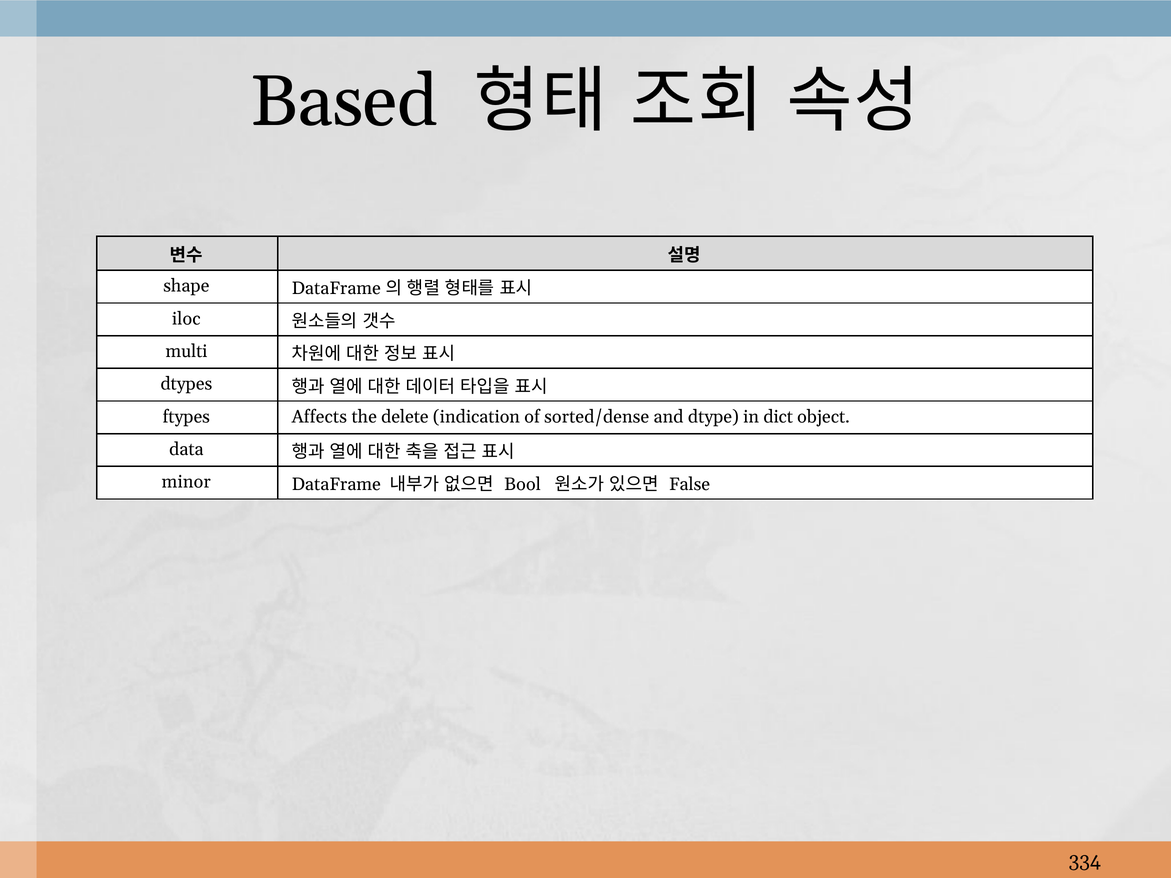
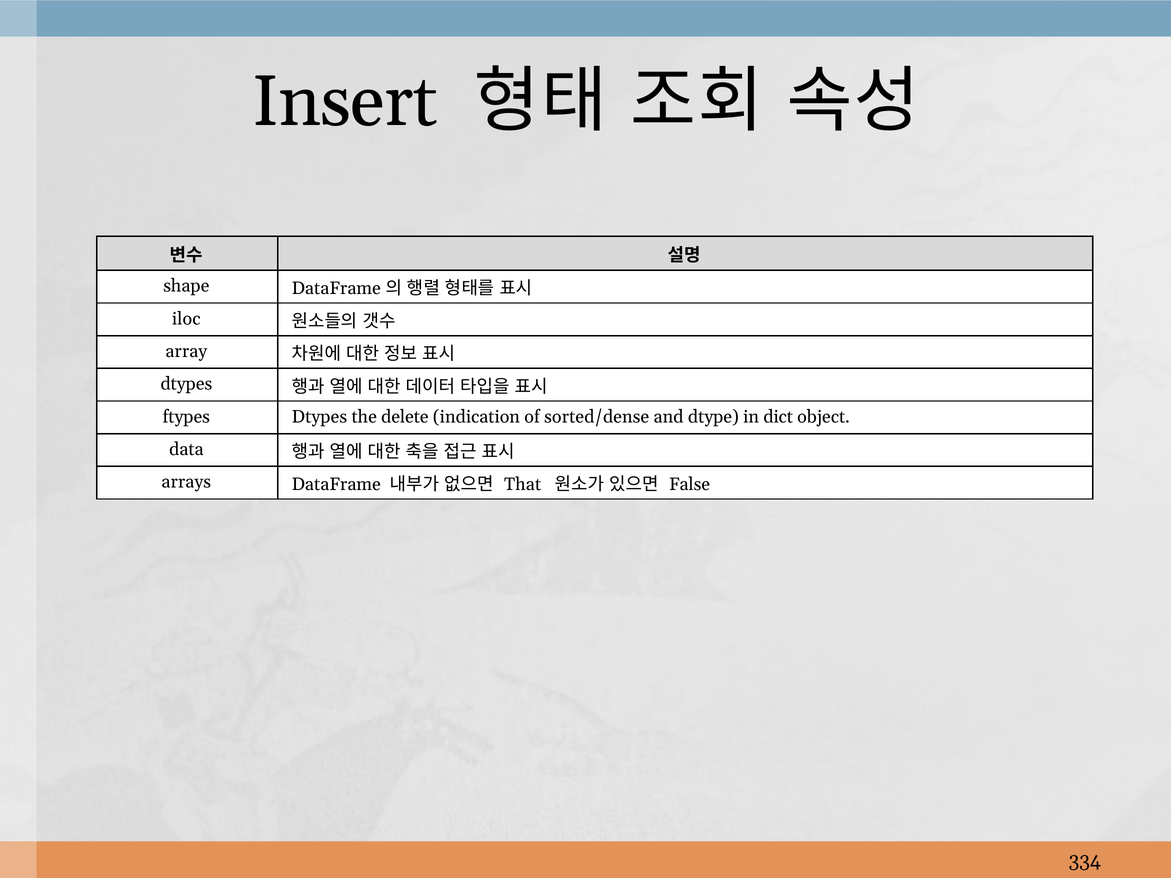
Based: Based -> Insert (345, 102)
multi: multi -> array (186, 351)
ftypes Affects: Affects -> Dtypes (319, 417)
minor: minor -> arrays (186, 482)
Bool: Bool -> That (523, 484)
